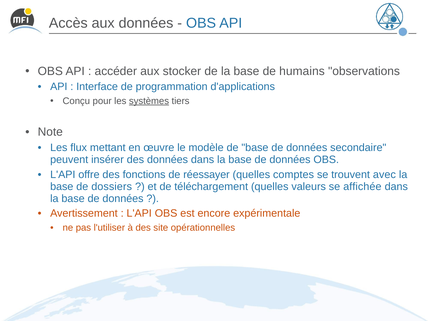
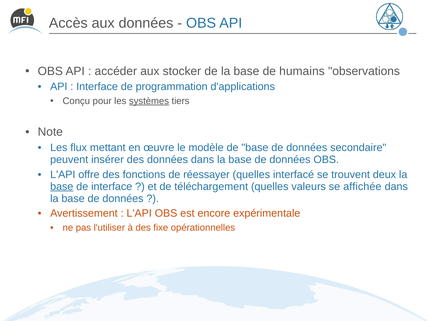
comptes: comptes -> interfacé (294, 175)
avec: avec -> deux (384, 175)
base underline: none -> present (62, 187)
de dossiers: dossiers -> interface (112, 187)
site: site -> fixe (161, 228)
